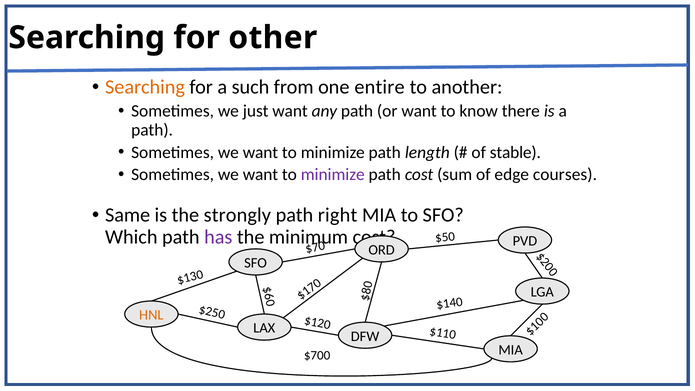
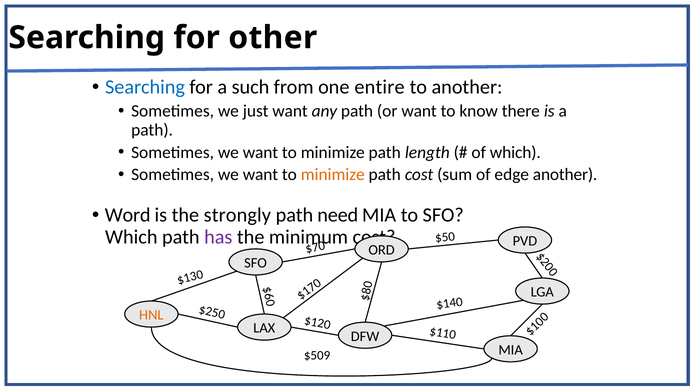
Searching colour: orange -> blue (145, 87)
of stable: stable -> which (515, 152)
minimize colour: purple -> orange (333, 175)
edge courses: courses -> another (565, 175)
Same: Same -> Word (128, 215)
right: right -> need (338, 215)
$700: $700 -> $509 (317, 355)
